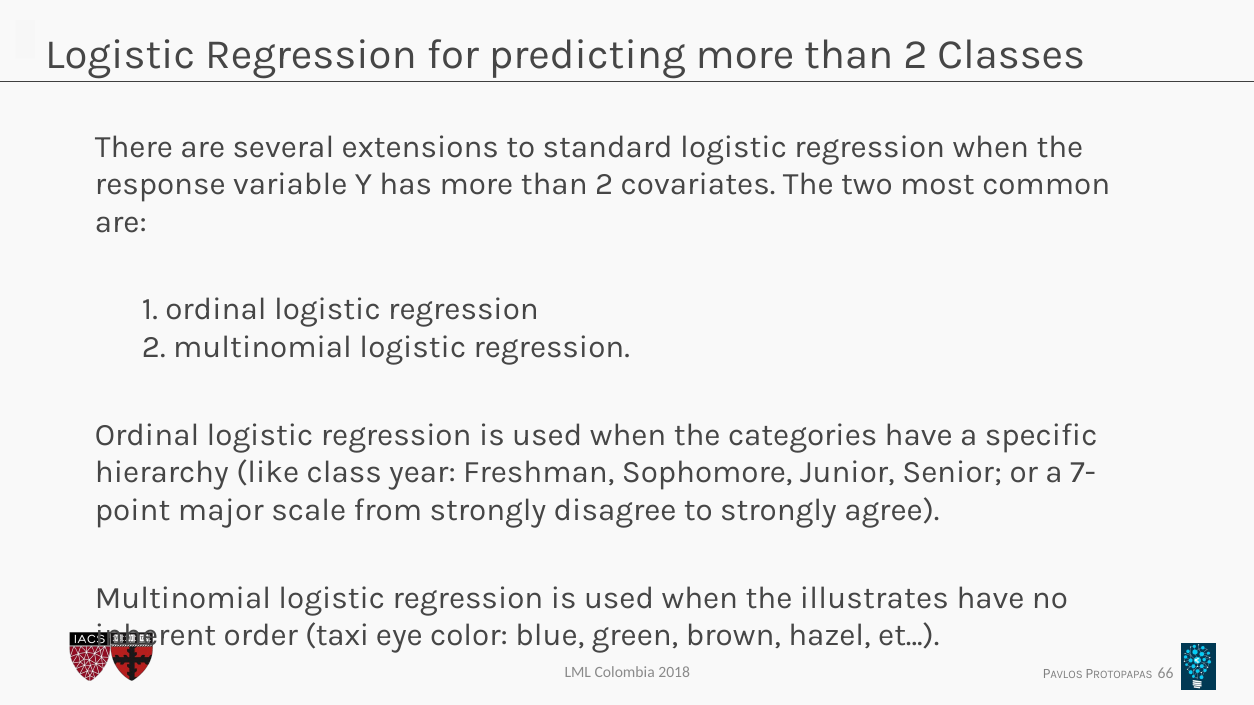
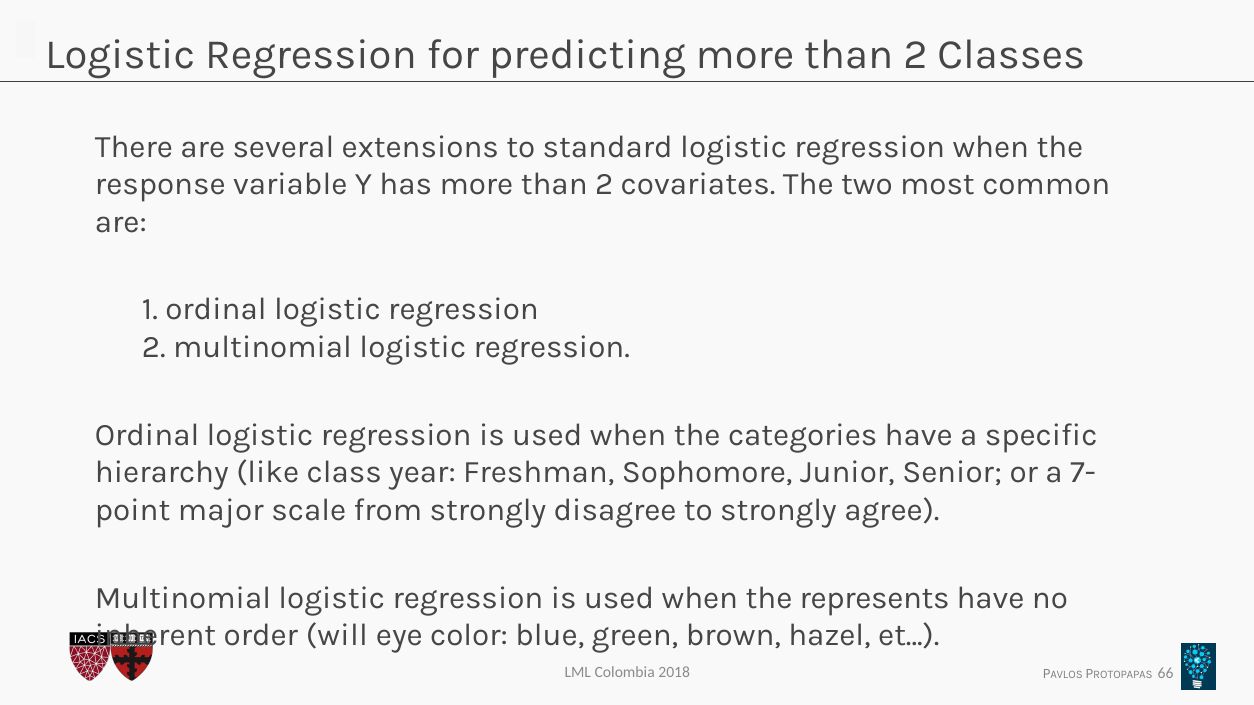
illustrates: illustrates -> represents (875, 598)
taxi: taxi -> will (337, 636)
